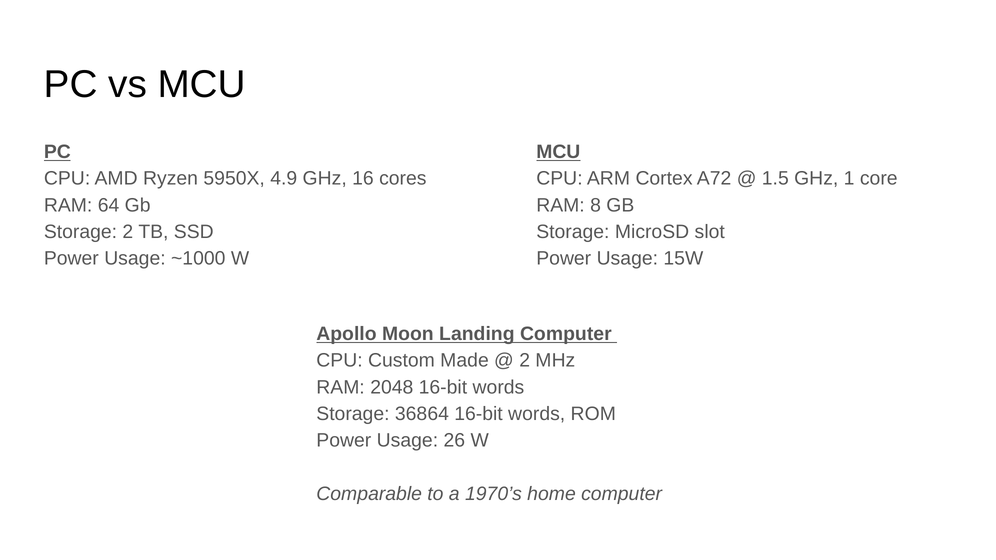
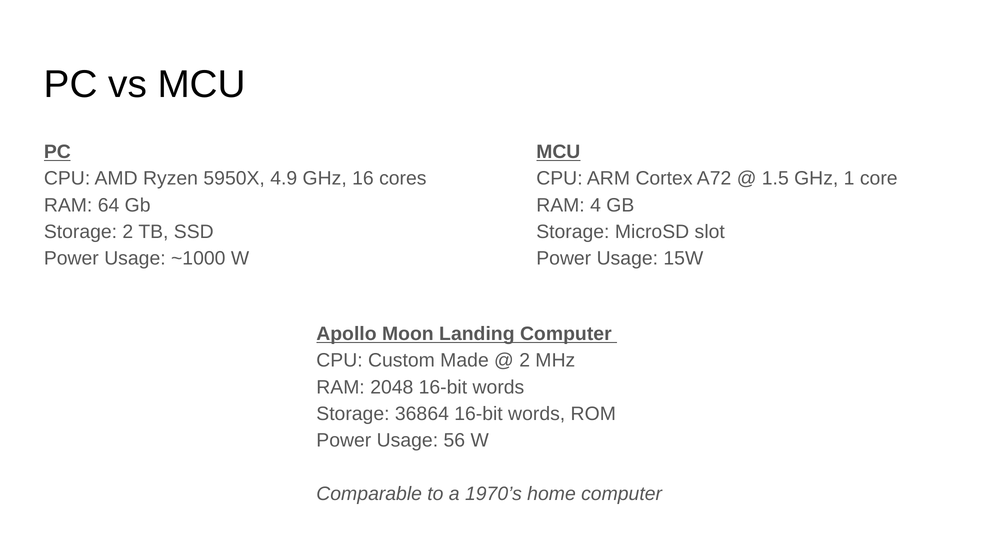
8: 8 -> 4 (596, 205)
26: 26 -> 56 (454, 441)
